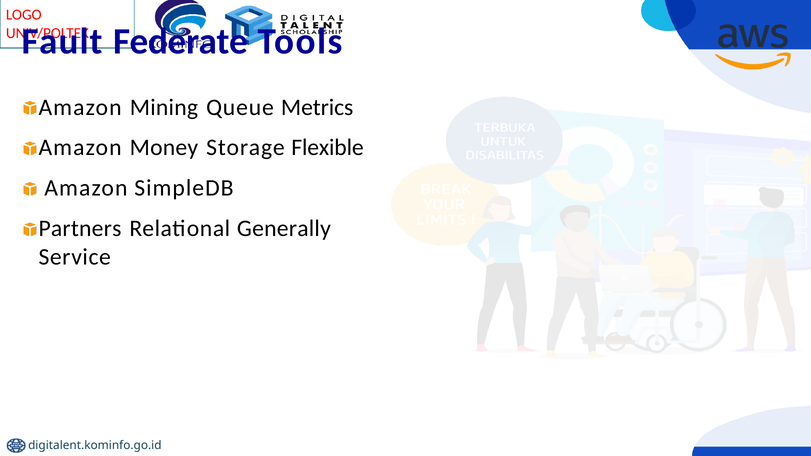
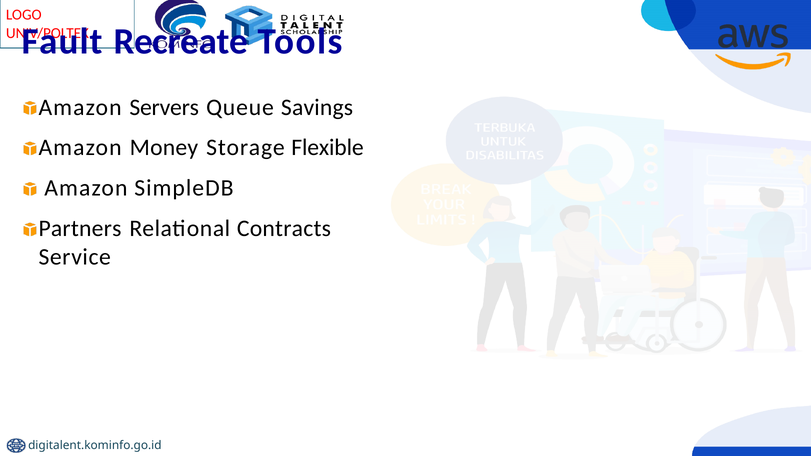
Federate: Federate -> Recreate (181, 41)
Mining: Mining -> Servers (164, 107)
Metrics: Metrics -> Savings (317, 107)
Generally: Generally -> Contracts (284, 228)
